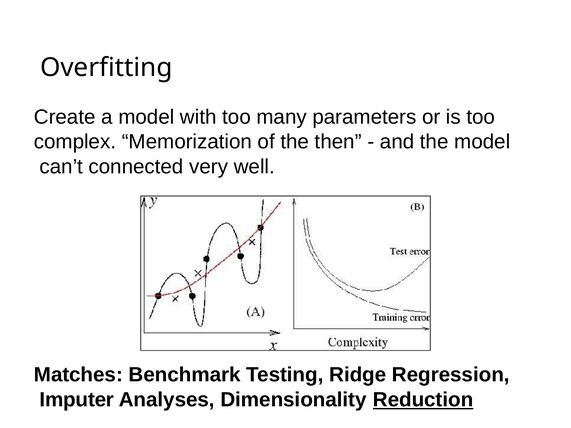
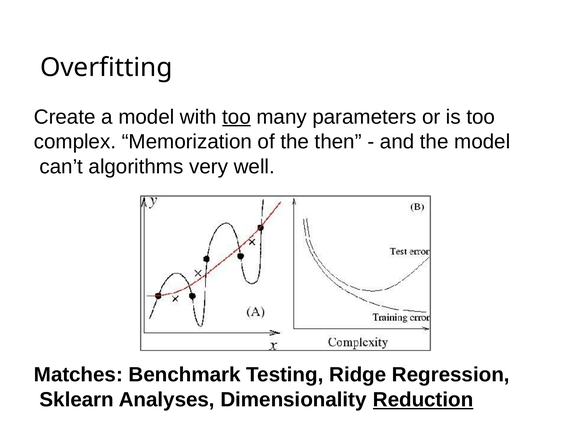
too underline: none -> present (237, 117)
connected: connected -> algorithms (136, 167)
Imputer: Imputer -> Sklearn (77, 400)
